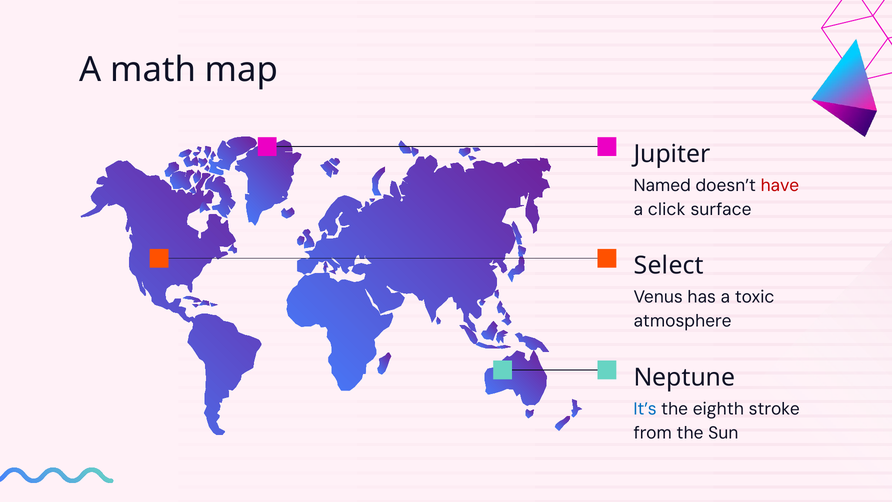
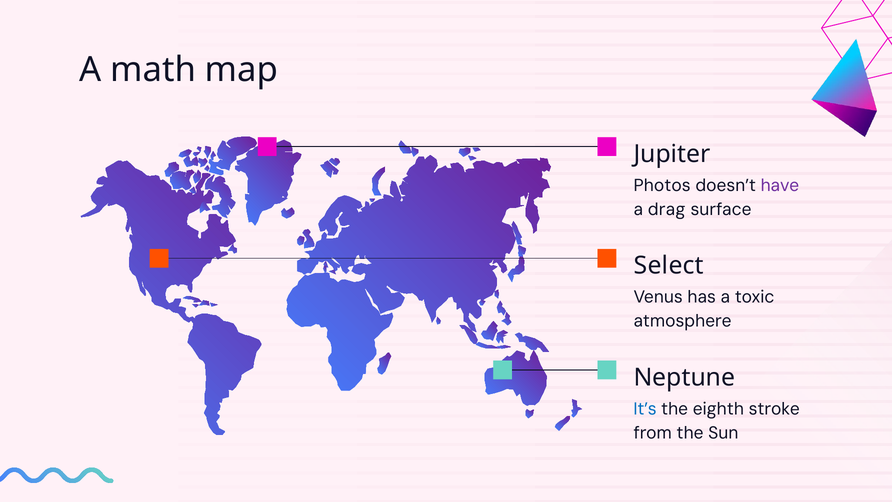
Named: Named -> Photos (662, 185)
have colour: red -> purple (780, 185)
click: click -> drag (667, 209)
